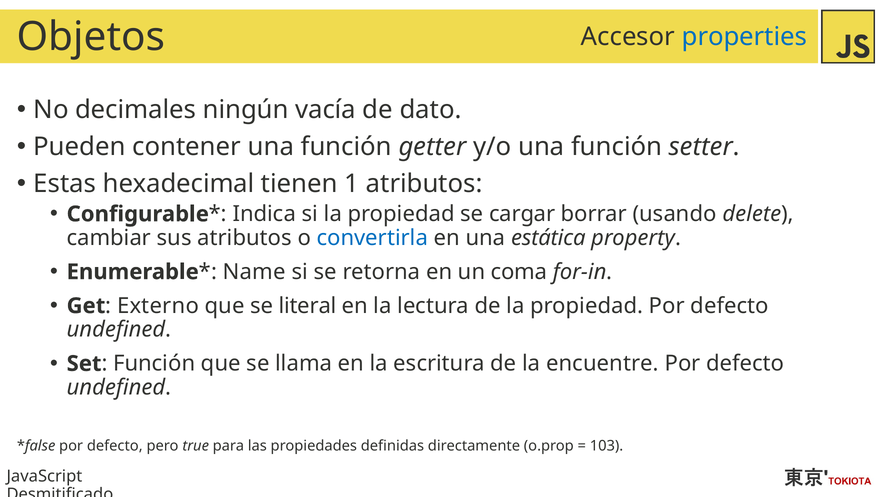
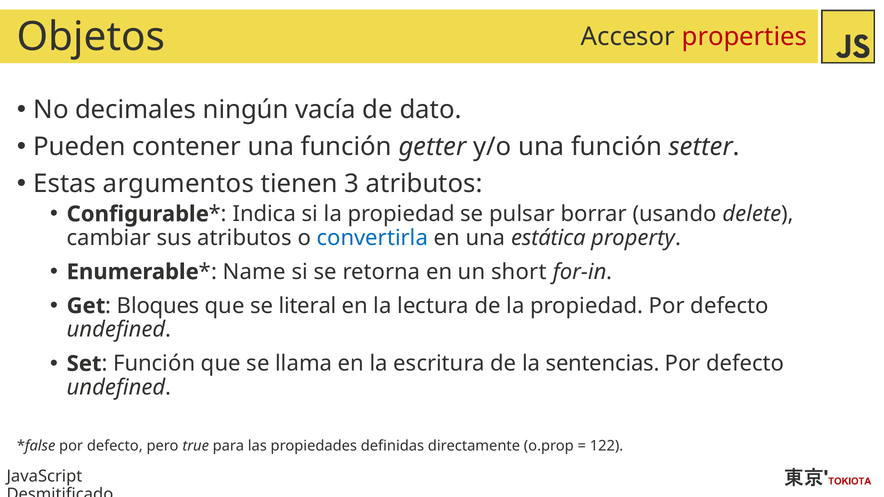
properties colour: blue -> red (744, 37)
hexadecimal: hexadecimal -> argumentos (178, 184)
1: 1 -> 3 (352, 184)
cargar: cargar -> pulsar (522, 214)
coma: coma -> short (519, 272)
Externo: Externo -> Bloques (158, 306)
encuentre: encuentre -> sentencias (603, 364)
103: 103 -> 122 (607, 446)
